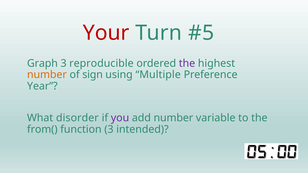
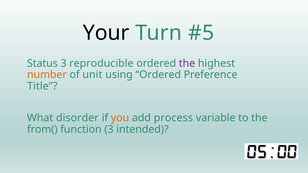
Your colour: red -> black (106, 33)
Graph: Graph -> Status (42, 63)
sign: sign -> unit (92, 75)
using Multiple: Multiple -> Ordered (158, 75)
Year: Year -> Title (42, 86)
you colour: purple -> orange (120, 118)
add number: number -> process (173, 118)
